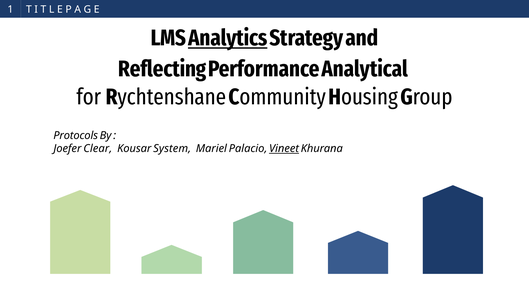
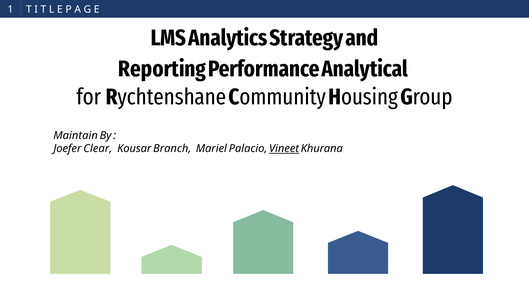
Analytics underline: present -> none (228, 38)
Reflecting: Reflecting -> Reporting (162, 69)
Protocols: Protocols -> Maintain (76, 136)
System: System -> Branch (172, 149)
